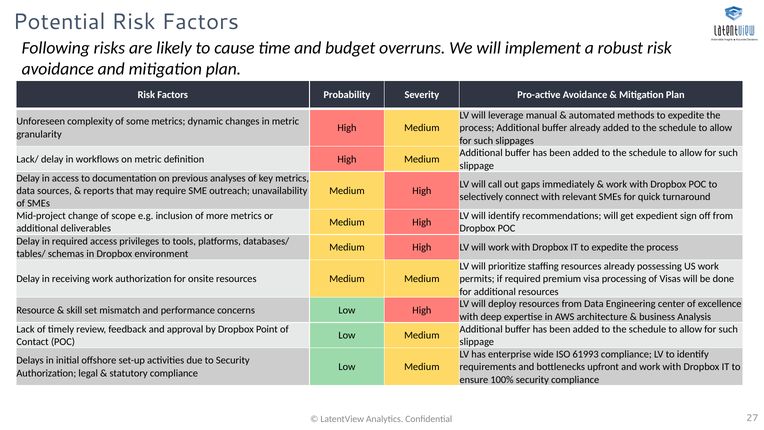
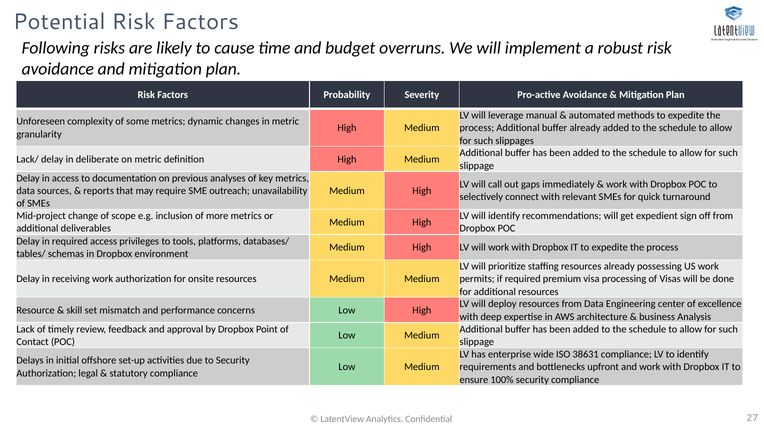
workflows: workflows -> deliberate (97, 159)
61993: 61993 -> 38631 (586, 354)
